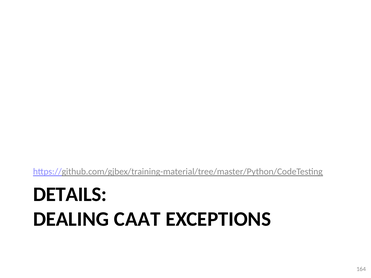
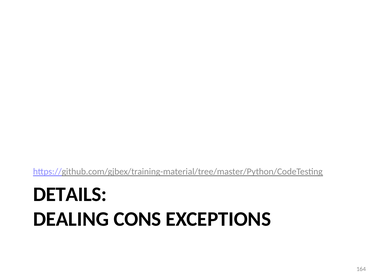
CAAT: CAAT -> CONS (137, 219)
